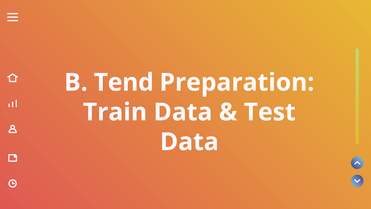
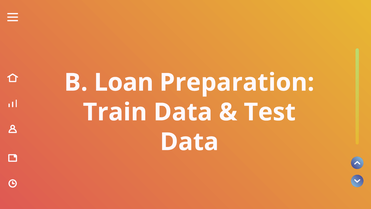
Tend: Tend -> Loan (124, 82)
